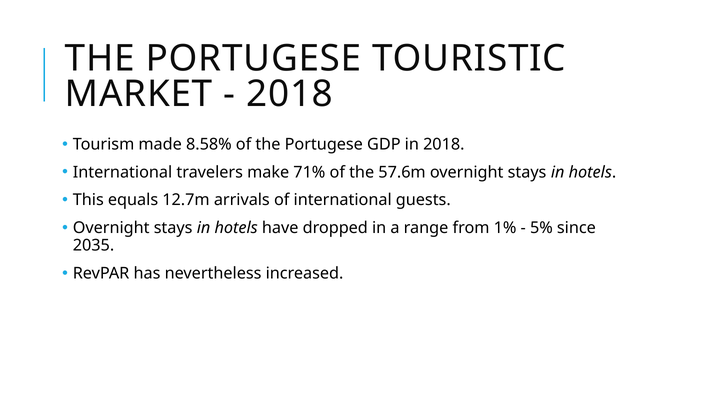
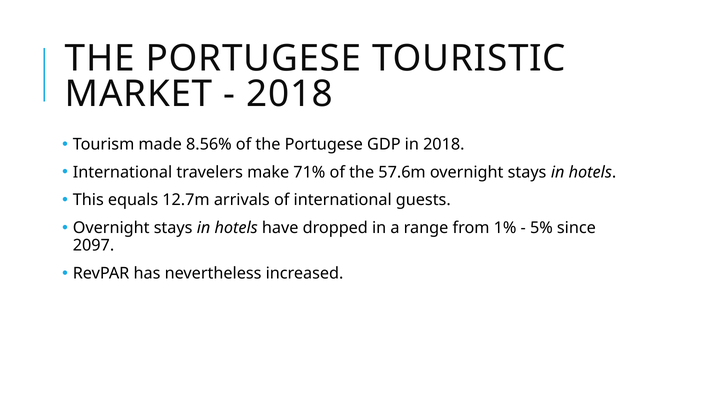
8.58%: 8.58% -> 8.56% (209, 144)
2035: 2035 -> 2097 (94, 245)
